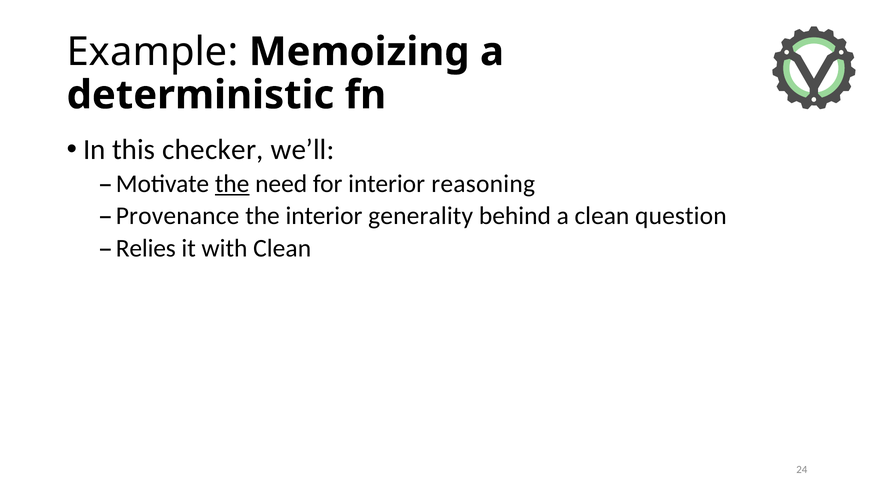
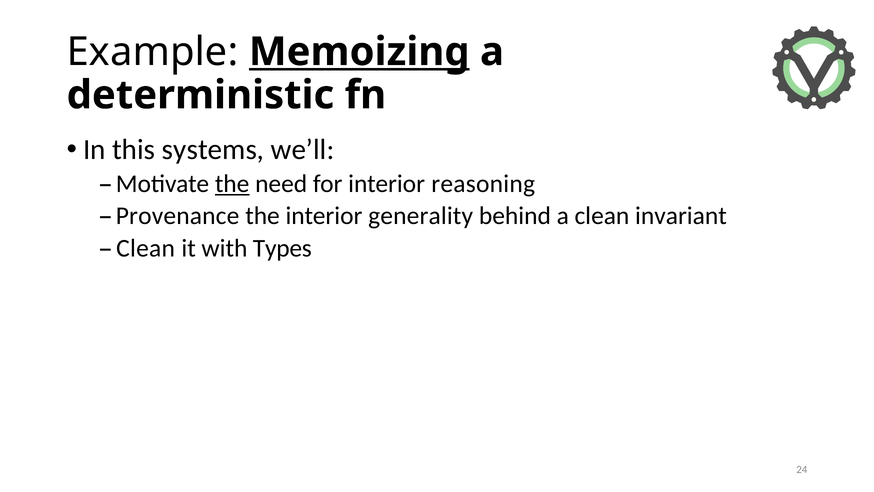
Memoizing underline: none -> present (359, 52)
checker: checker -> systems (213, 150)
question: question -> invariant (681, 216)
Relies: Relies -> Clean (146, 248)
with Clean: Clean -> Types (282, 248)
